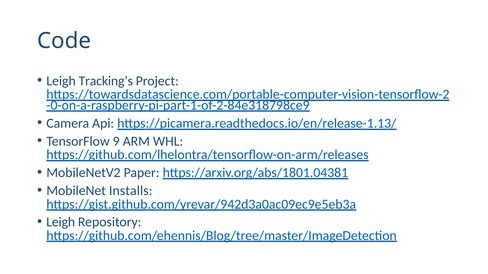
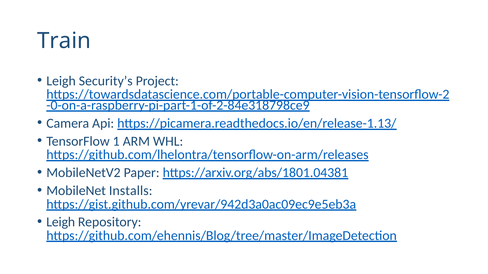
Code: Code -> Train (64, 41)
Tracking’s: Tracking’s -> Security’s (106, 81)
9: 9 -> 1 (116, 141)
